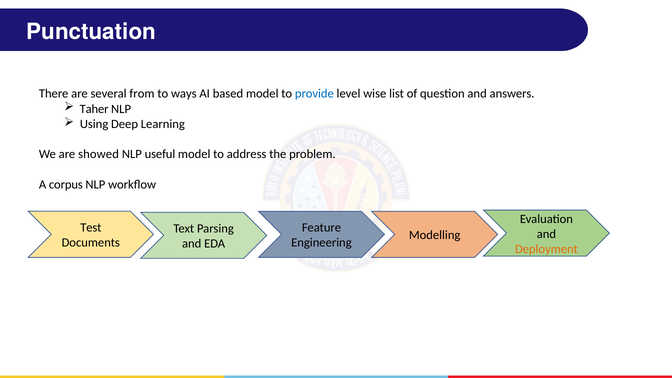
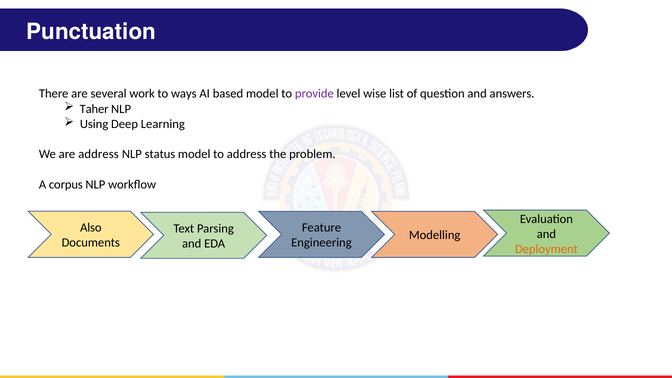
from: from -> work (142, 94)
provide colour: blue -> purple (314, 94)
are showed: showed -> address (99, 154)
useful: useful -> status (160, 154)
Test: Test -> Also (91, 228)
